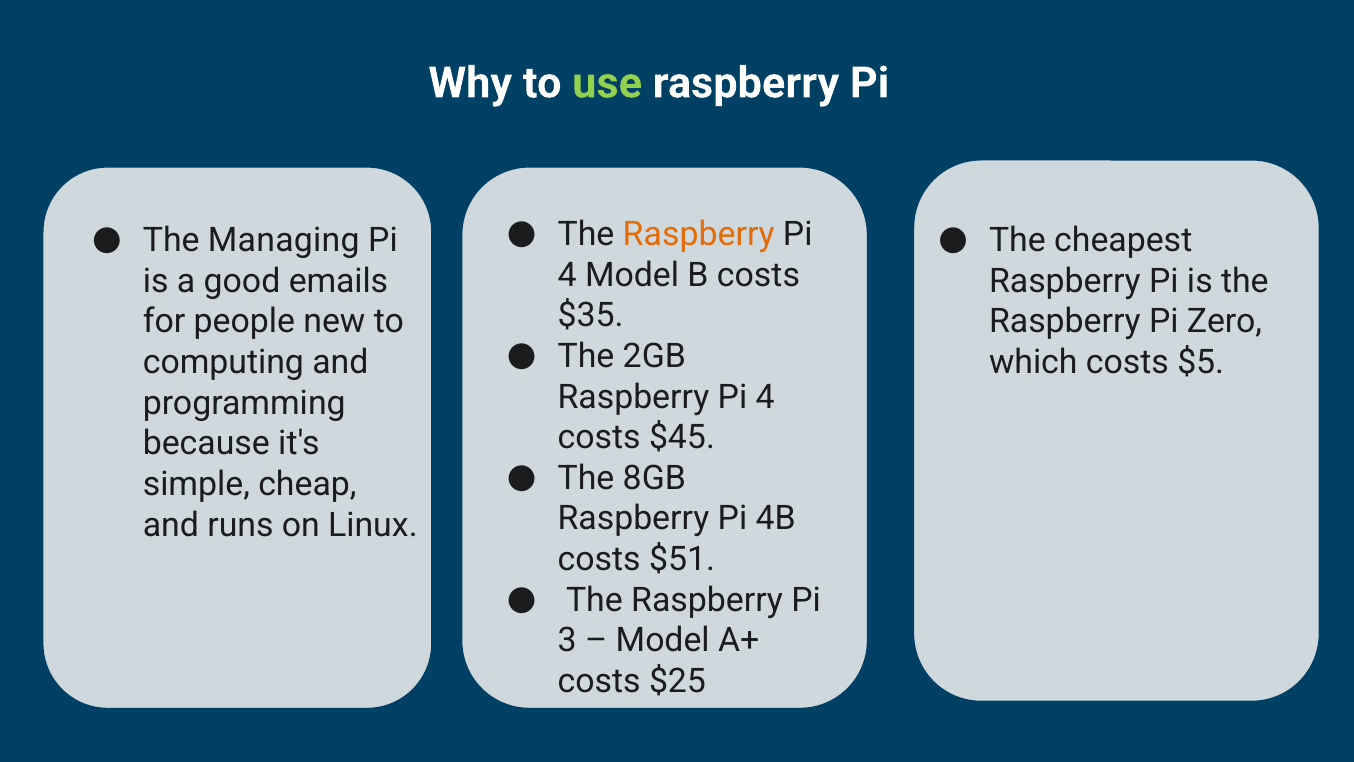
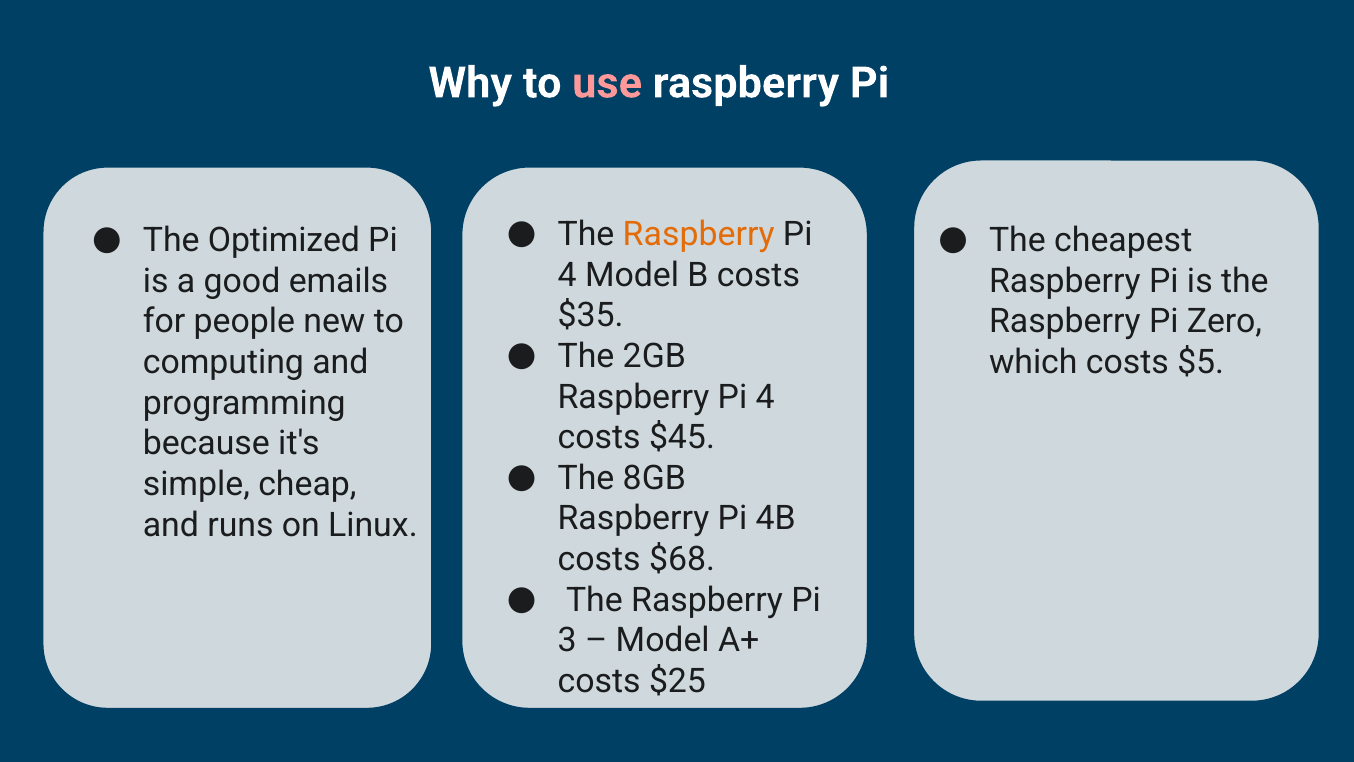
use colour: light green -> pink (607, 83)
Managing: Managing -> Optimized (284, 240)
$51: $51 -> $68 (682, 559)
